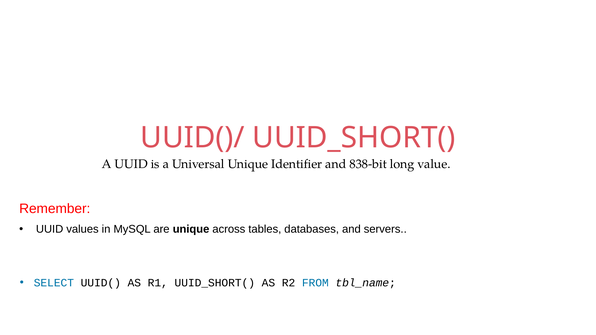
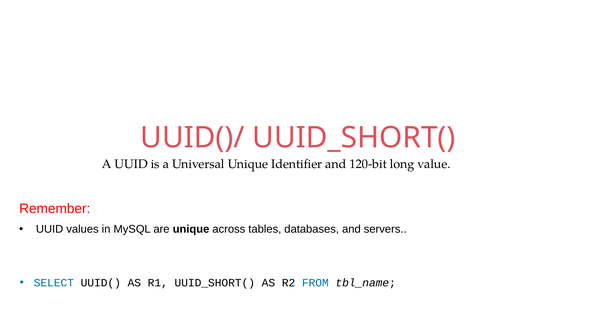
838-bit: 838-bit -> 120-bit (368, 164)
